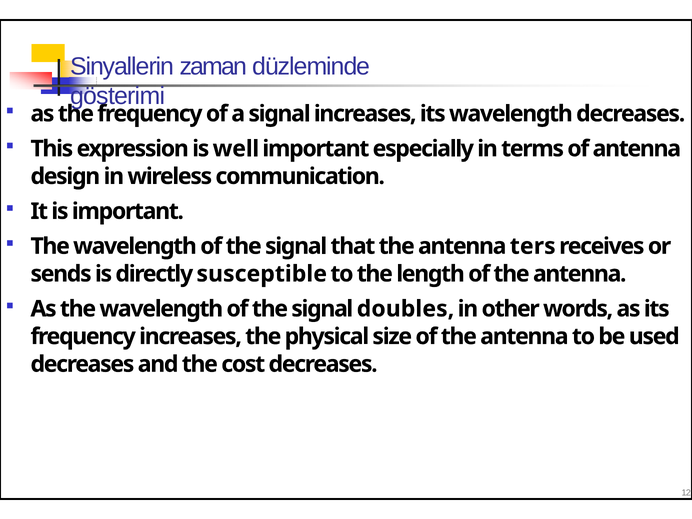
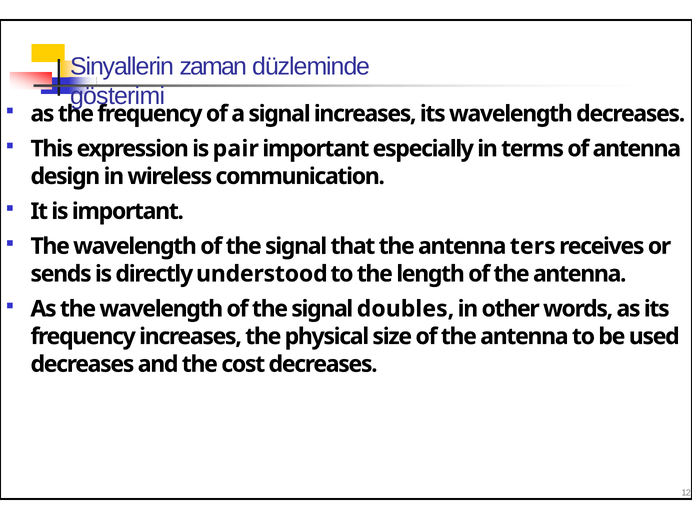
well: well -> pair (236, 149)
susceptible: susceptible -> understood (262, 274)
